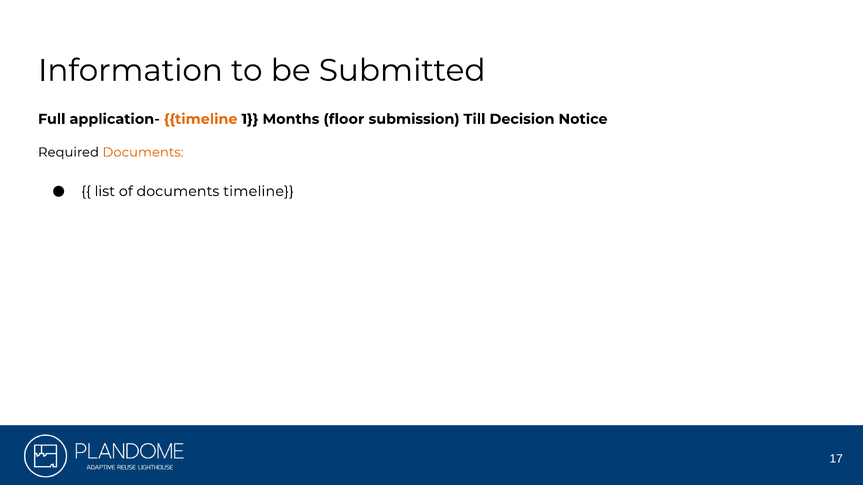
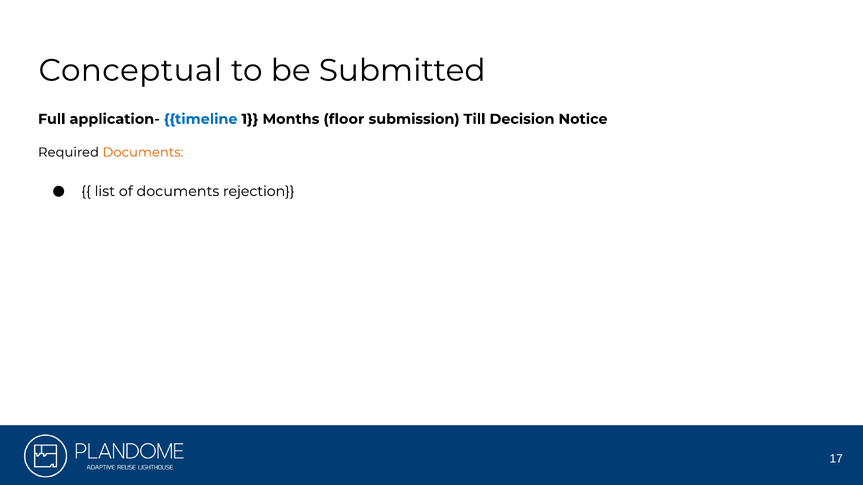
Information: Information -> Conceptual (130, 71)
timeline colour: orange -> blue (201, 119)
documents timeline: timeline -> rejection (259, 191)
